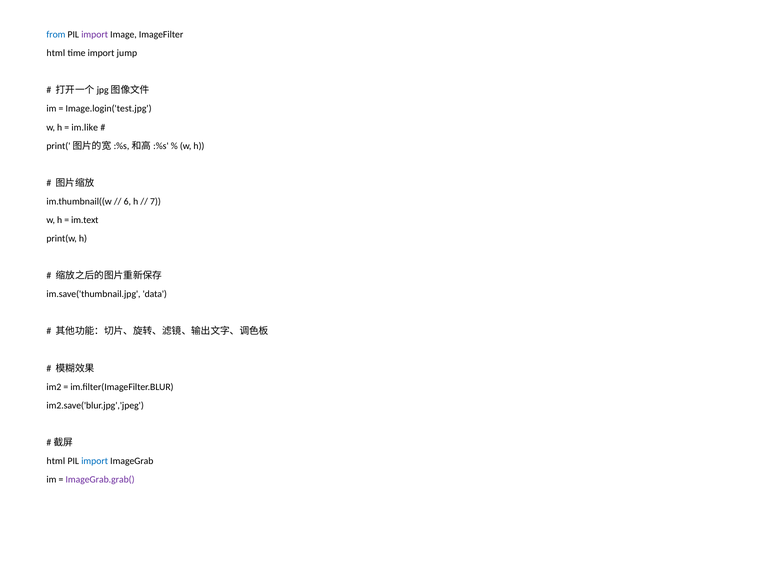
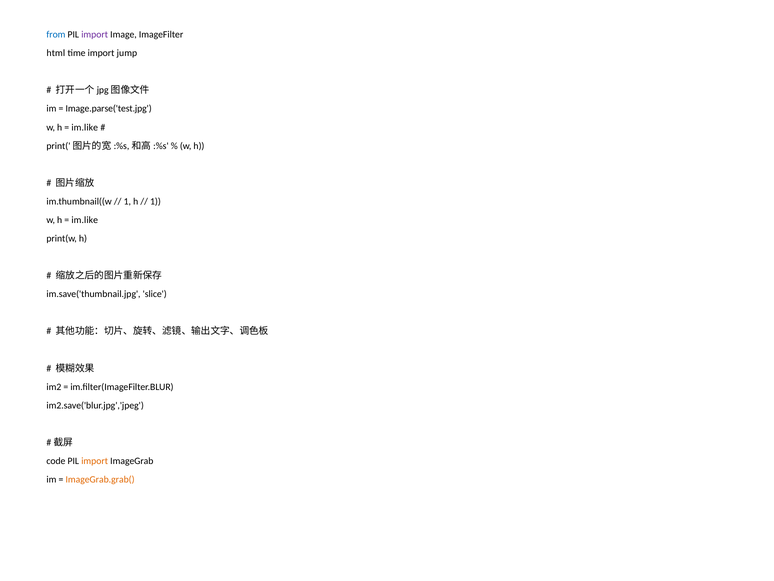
Image.login('test.jpg: Image.login('test.jpg -> Image.parse('test.jpg (109, 109)
6: 6 -> 1 (127, 201)
7: 7 -> 1 (155, 201)
im.text: im.text -> im.like (85, 220)
data: data -> slice (155, 294)
html: html -> code (56, 461)
import colour: blue -> orange (95, 461)
ImageGrab.grab( colour: purple -> orange (100, 479)
